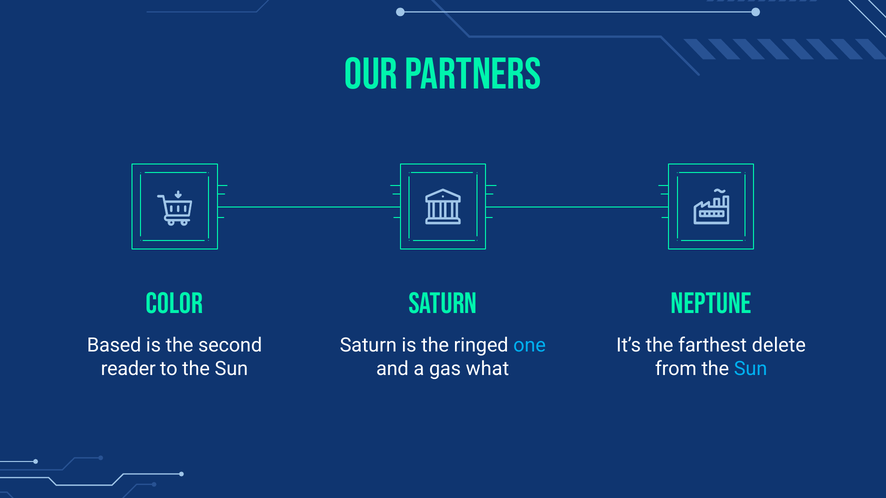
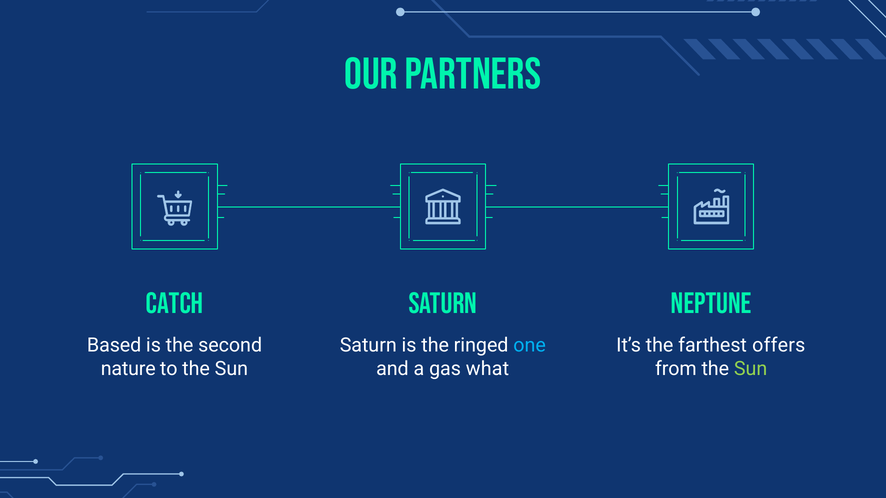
COLOR: COLOR -> CATCH (175, 304)
delete: delete -> offers (779, 345)
reader: reader -> nature (128, 369)
Sun colour: light blue -> light green (751, 369)
